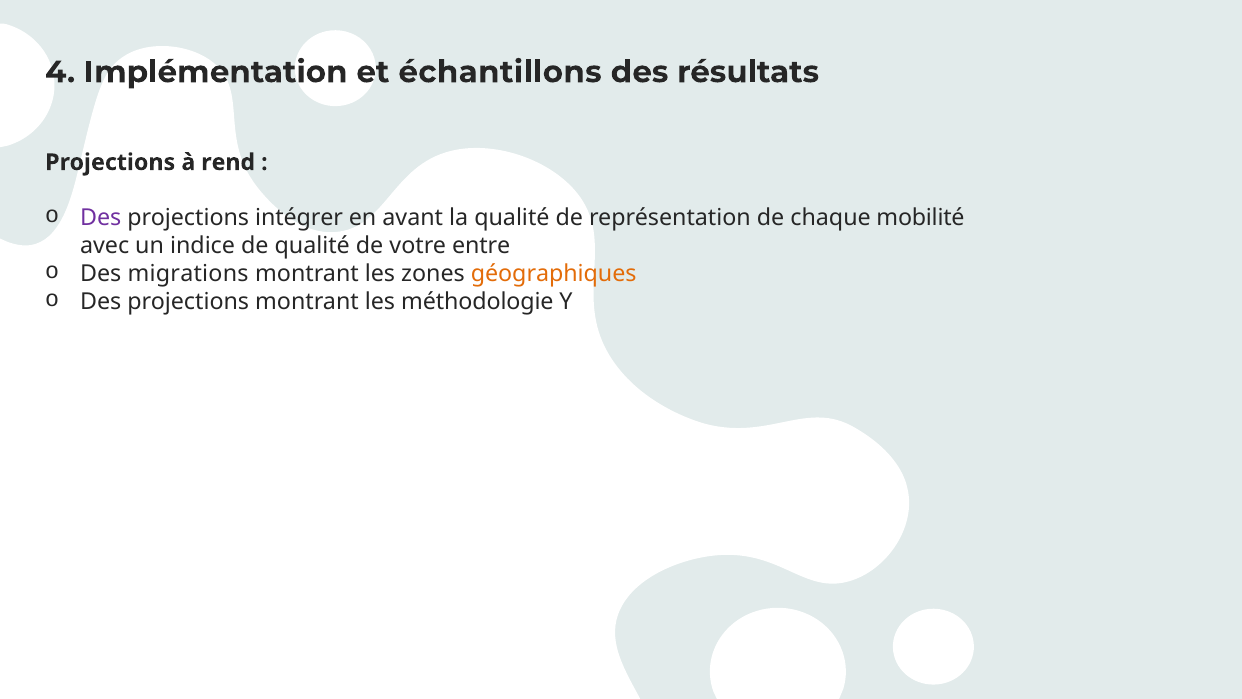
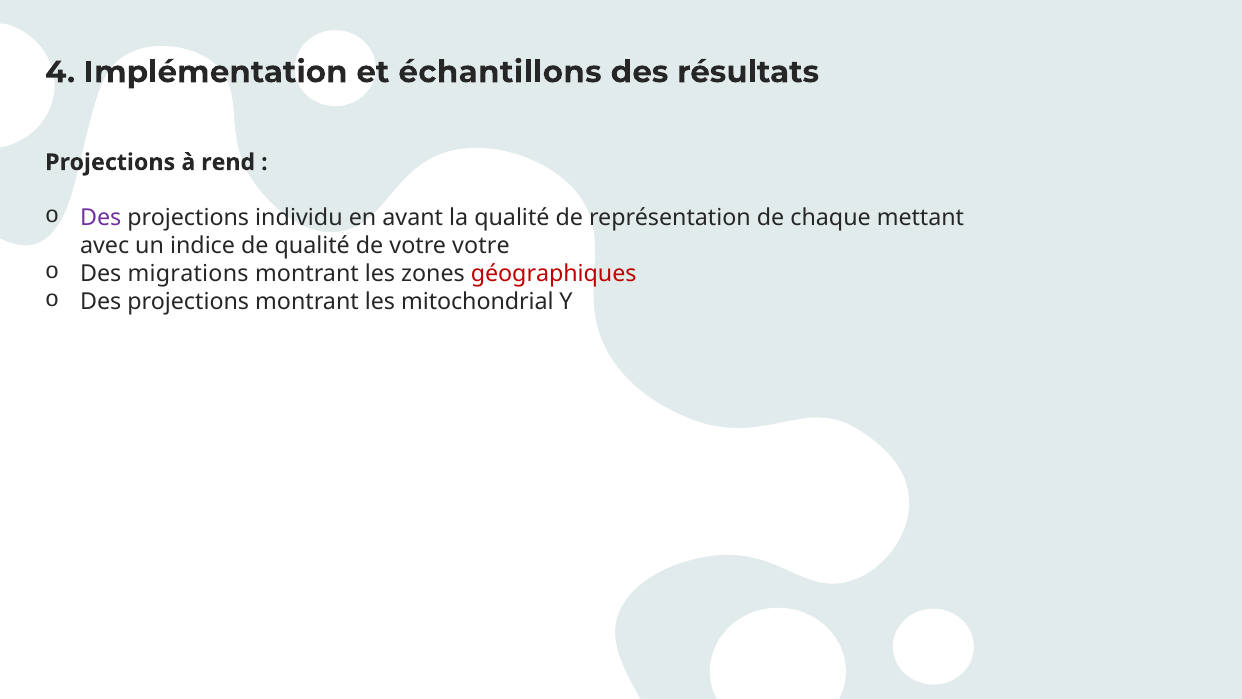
intégrer: intégrer -> individu (299, 218)
mobilité: mobilité -> mettant (920, 218)
votre entre: entre -> votre (481, 246)
géographiques colour: orange -> red (554, 274)
méthodologie: méthodologie -> mitochondrial (477, 302)
